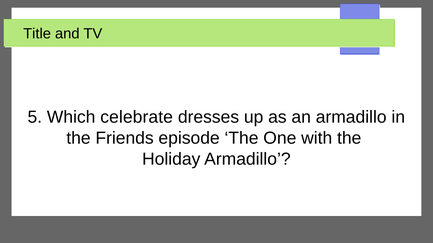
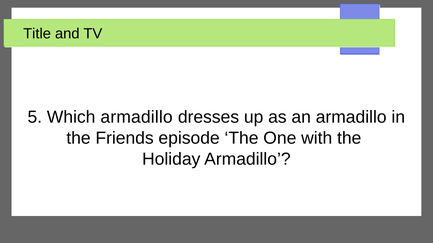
Which celebrate: celebrate -> armadillo (137, 117)
